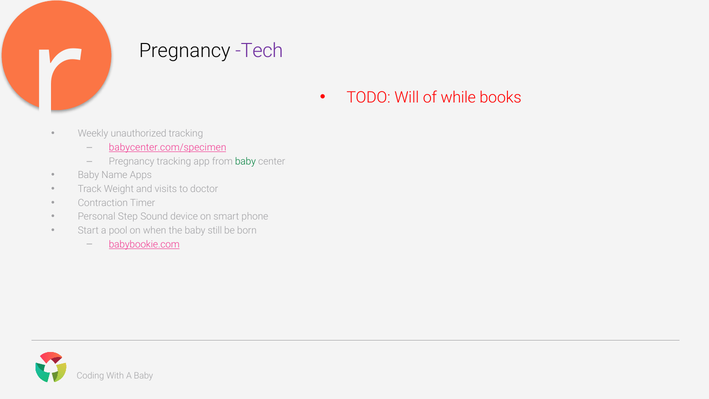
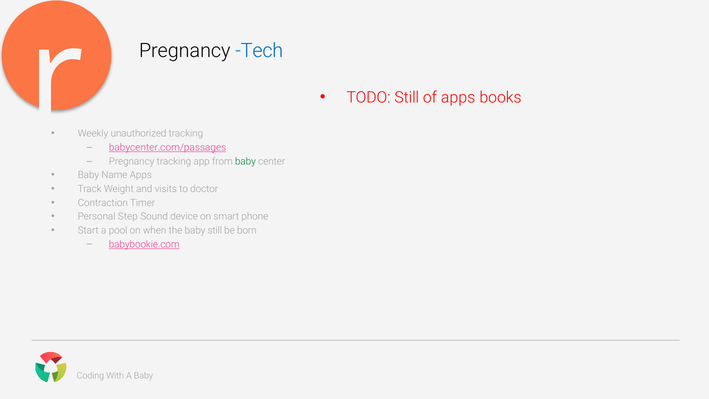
Tech colour: purple -> blue (259, 51)
TODO Will: Will -> Still (407, 98)
of while: while -> apps (458, 98)
babycenter.com/specimen: babycenter.com/specimen -> babycenter.com/passages (168, 147)
